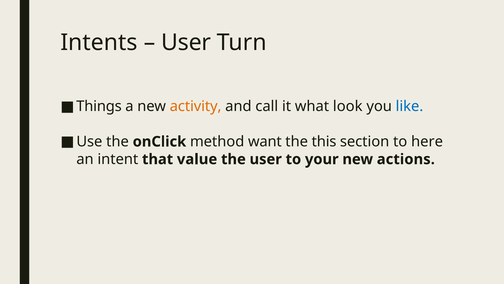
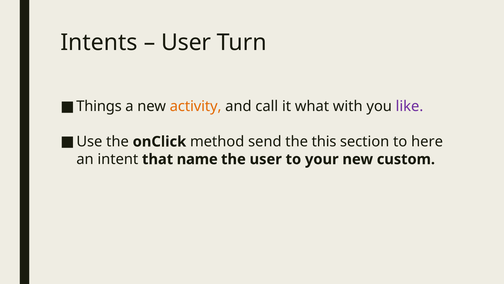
look: look -> with (348, 106)
like colour: blue -> purple (409, 106)
want: want -> send (265, 141)
value: value -> name (197, 159)
actions: actions -> custom (406, 159)
